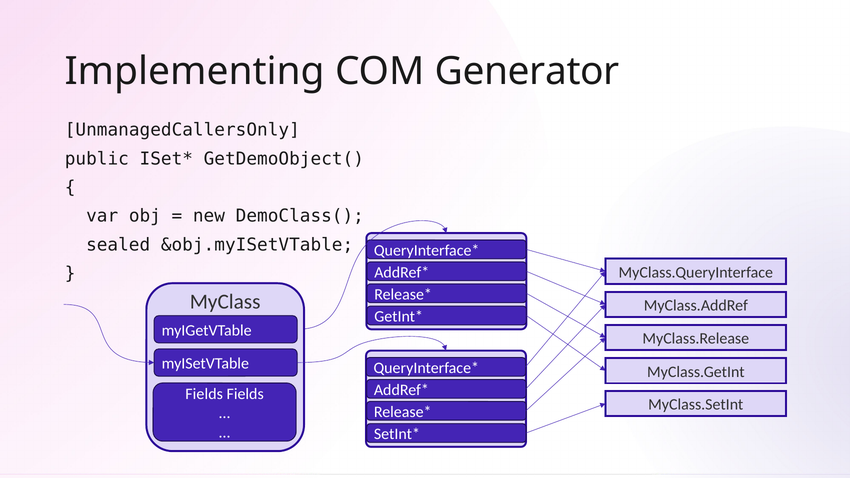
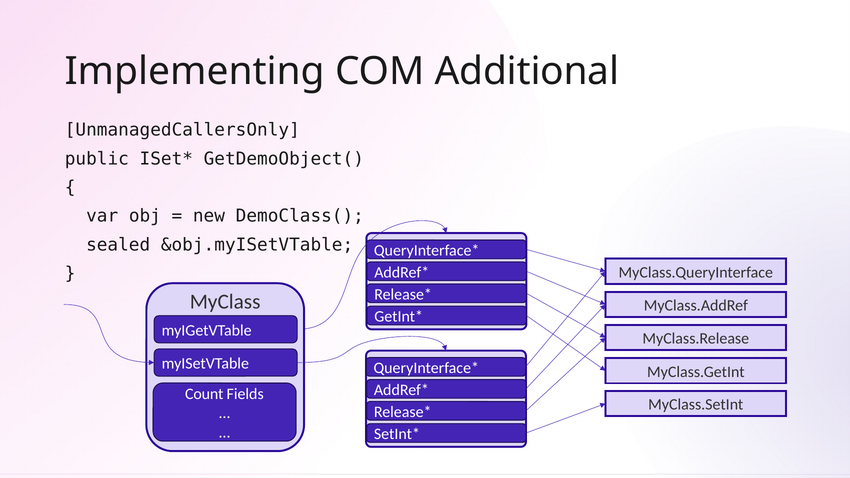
Generator: Generator -> Additional (527, 71)
Fields: Fields -> Count (204, 394)
